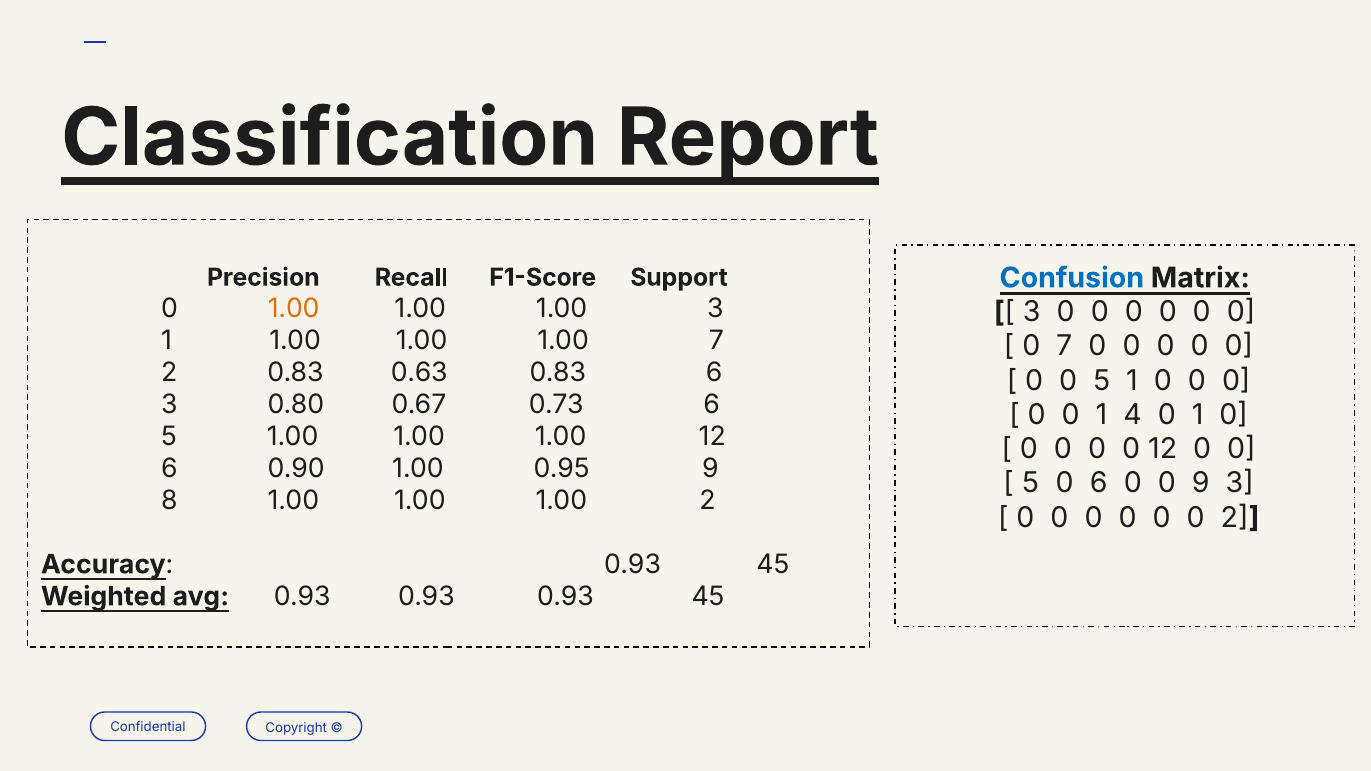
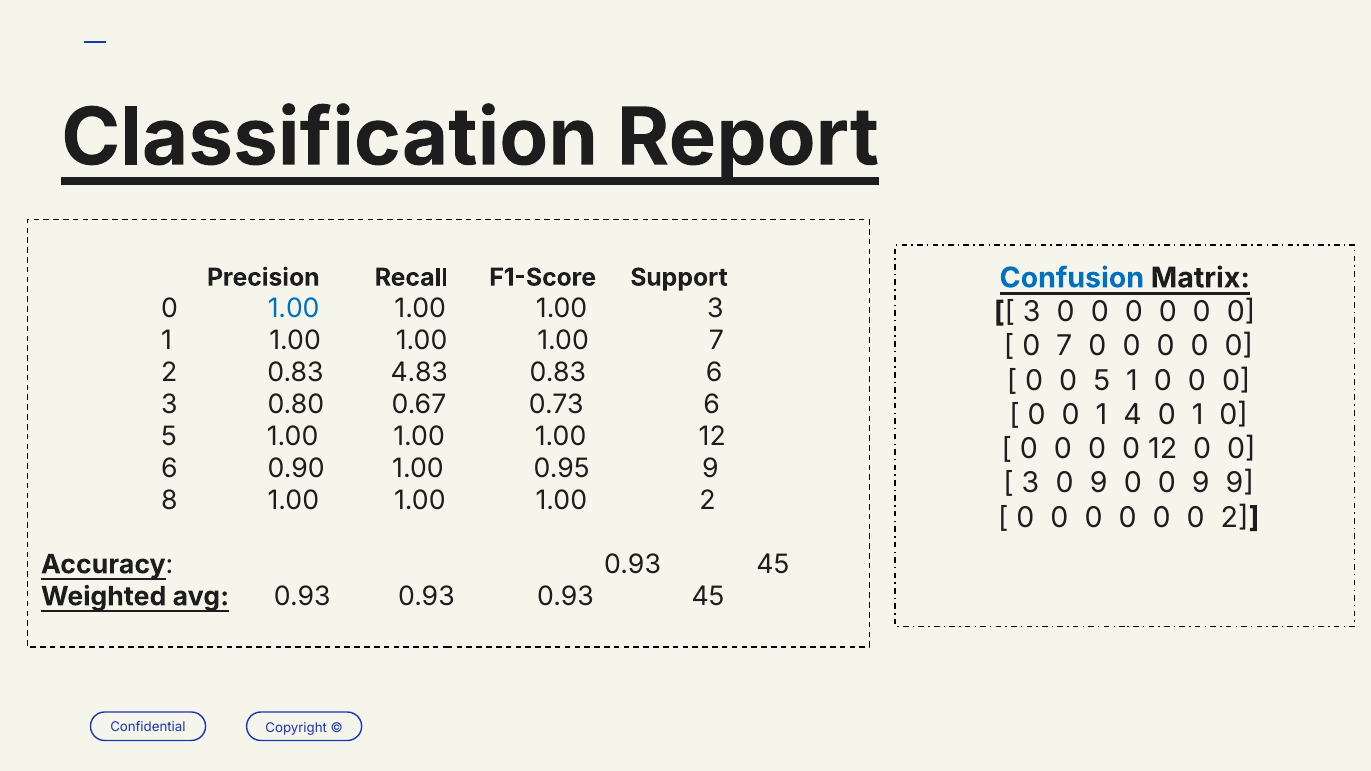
1.00 colour: orange -> blue (294, 309)
0.63: 0.63 -> 4.83 (419, 373)
5: 5 -> 3 (1030, 484)
6: 6 -> 9 (1099, 484)
9 3: 3 -> 9 (1240, 484)
